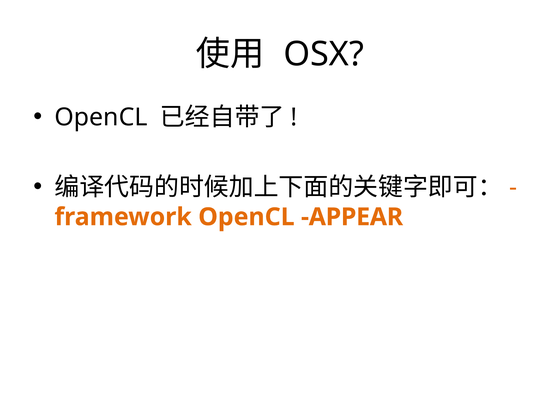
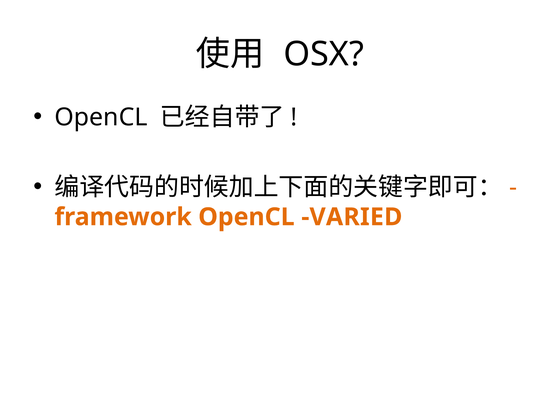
APPEAR: APPEAR -> VARIED (352, 217)
